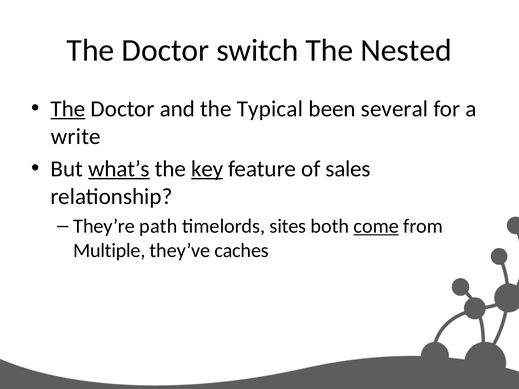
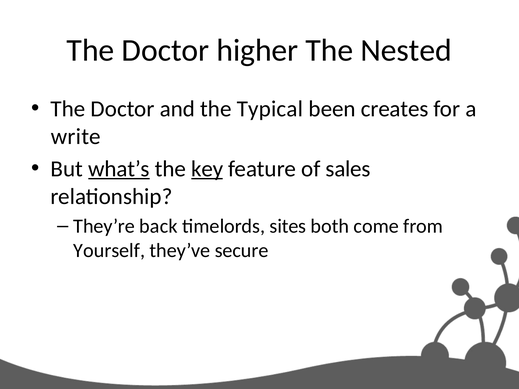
switch: switch -> higher (257, 50)
The underline: present -> none (68, 109)
several: several -> creates (395, 109)
path: path -> back (158, 226)
come underline: present -> none (376, 226)
Multiple: Multiple -> Yourself (109, 251)
caches: caches -> secure (242, 251)
